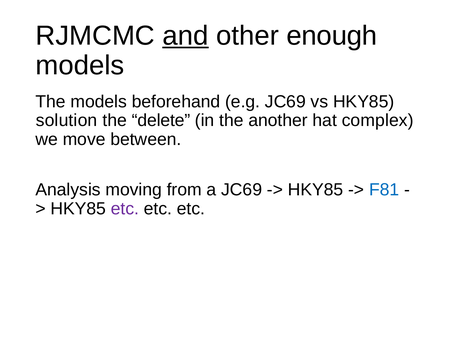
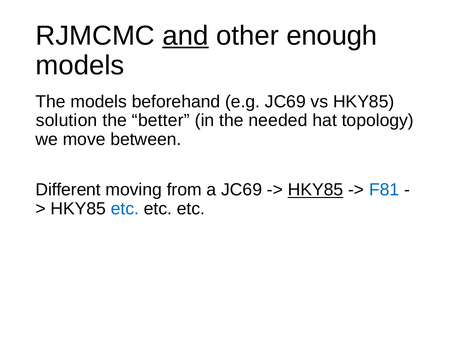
delete: delete -> better (161, 121)
another: another -> needed (278, 121)
complex: complex -> topology (378, 121)
Analysis: Analysis -> Different (68, 190)
HKY85 underline: none -> present (316, 190)
etc colour: purple -> blue (125, 209)
